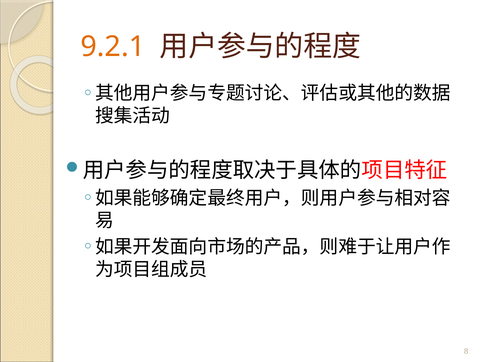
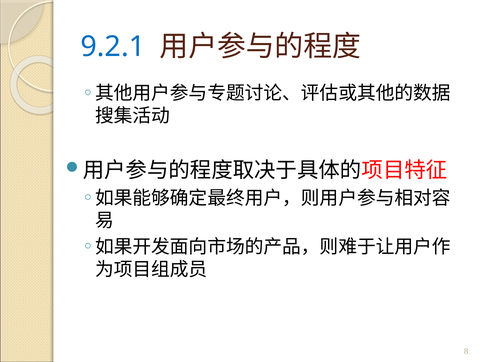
9.2.1 colour: orange -> blue (113, 47)
